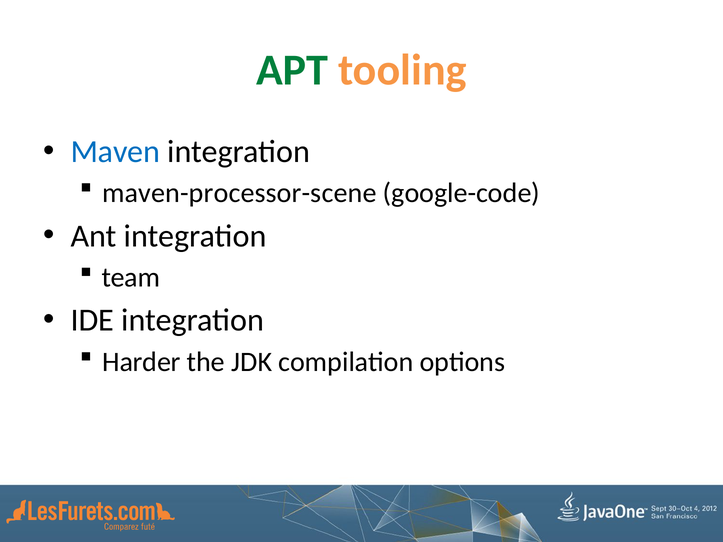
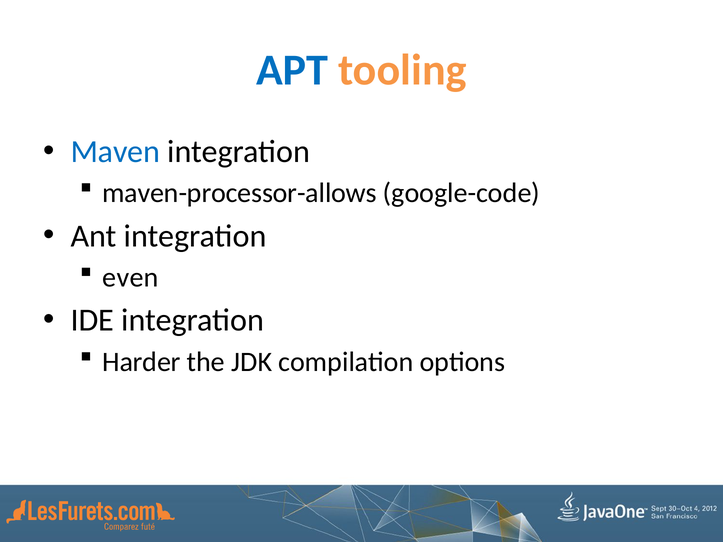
APT colour: green -> blue (292, 70)
maven-processor-scene: maven-processor-scene -> maven-processor-allows (239, 193)
team: team -> even (131, 278)
